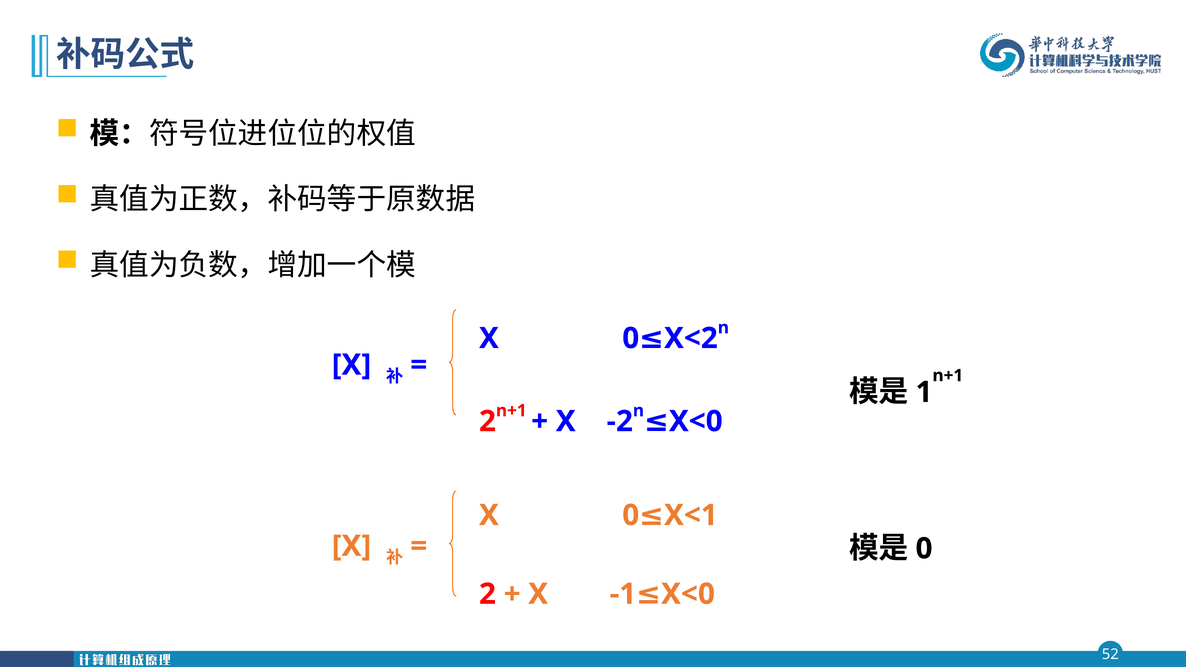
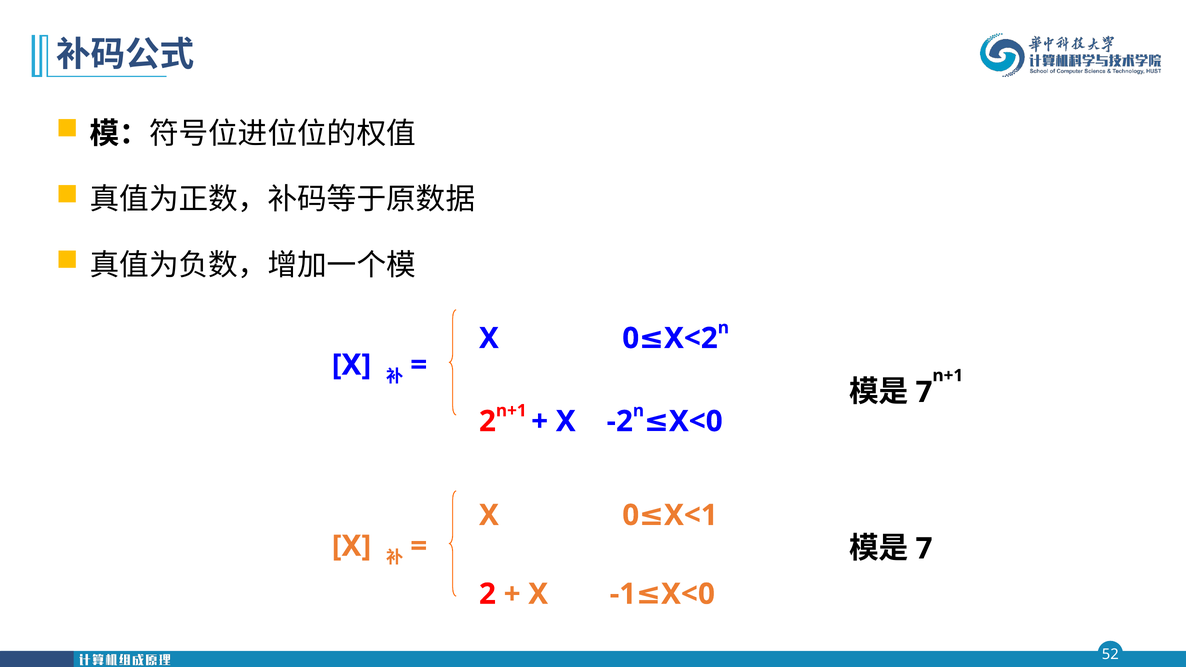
1: 1 -> 7 (924, 392)
0: 0 -> 7 (924, 549)
